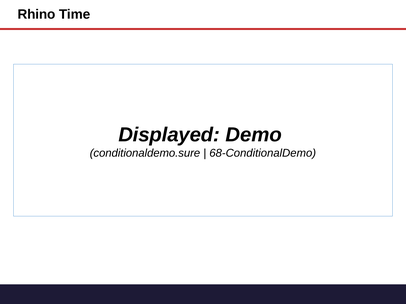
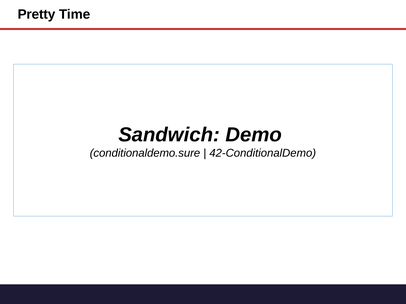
Rhino: Rhino -> Pretty (36, 14)
Displayed: Displayed -> Sandwich (169, 135)
68-ConditionalDemo: 68-ConditionalDemo -> 42-ConditionalDemo (263, 153)
